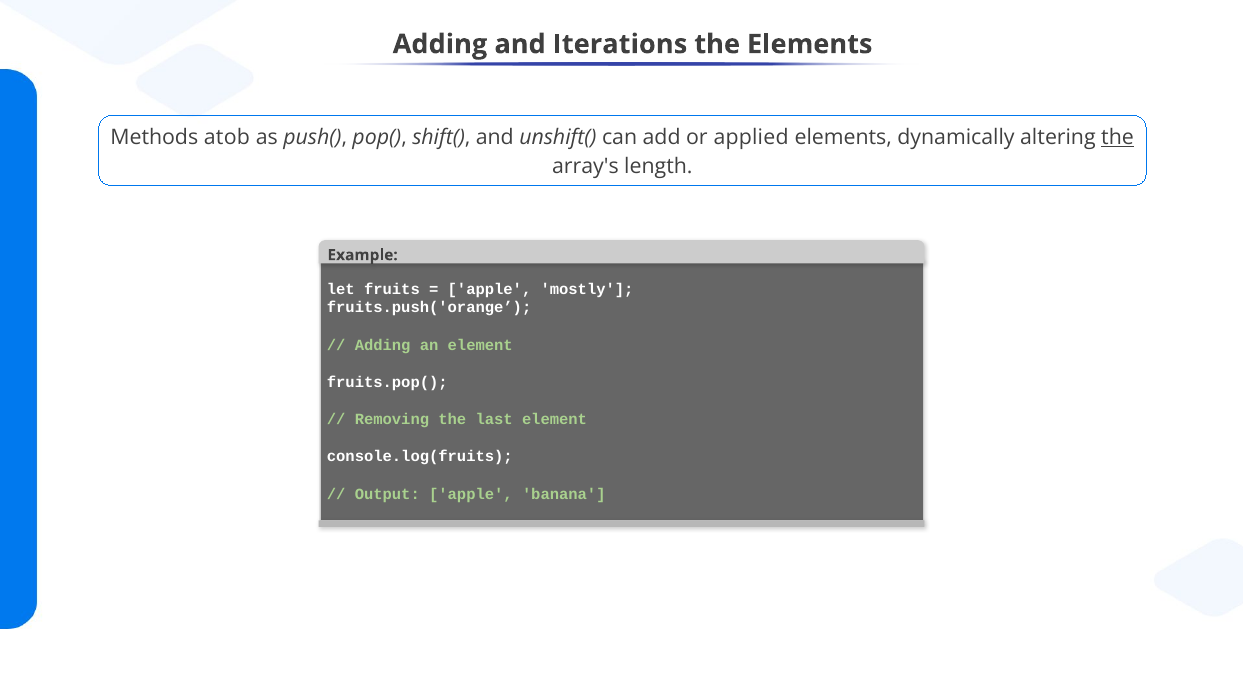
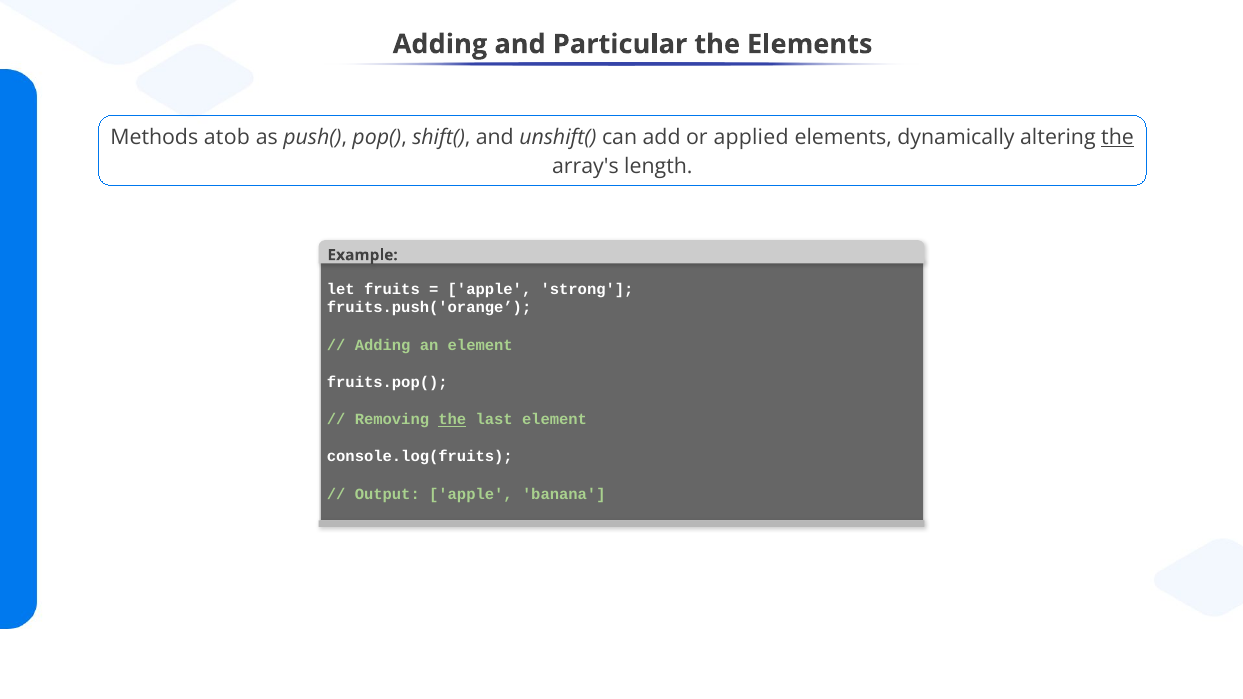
Iterations: Iterations -> Particular (620, 44)
mostly: mostly -> strong (587, 289)
the underline: none -> present (452, 420)
